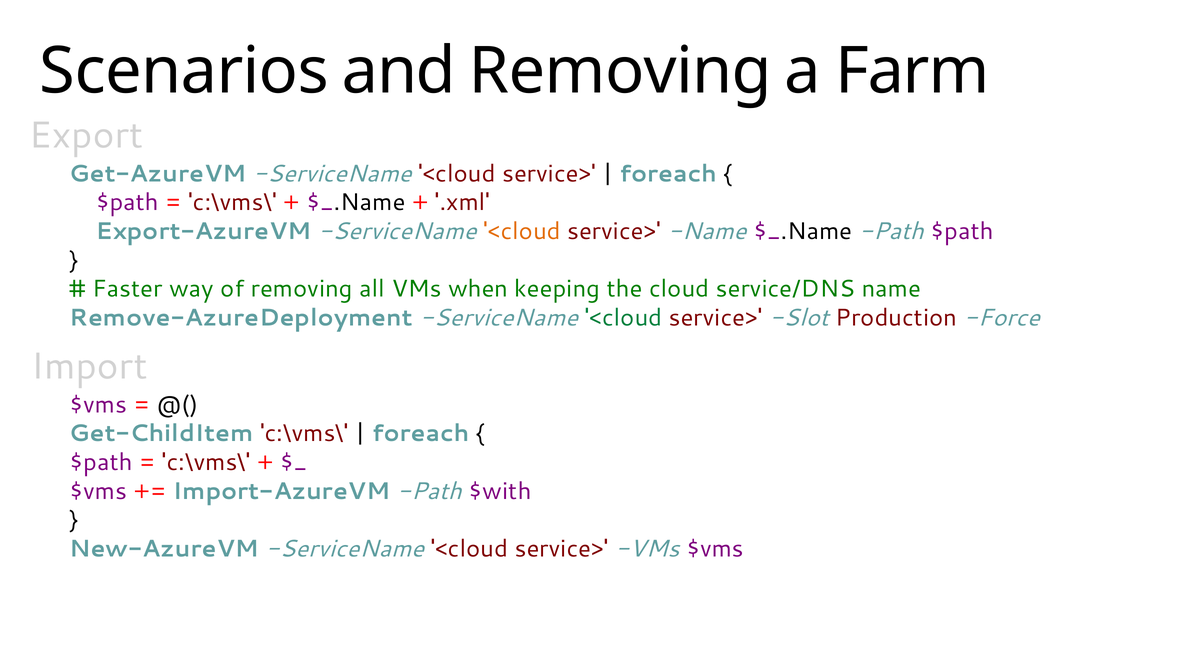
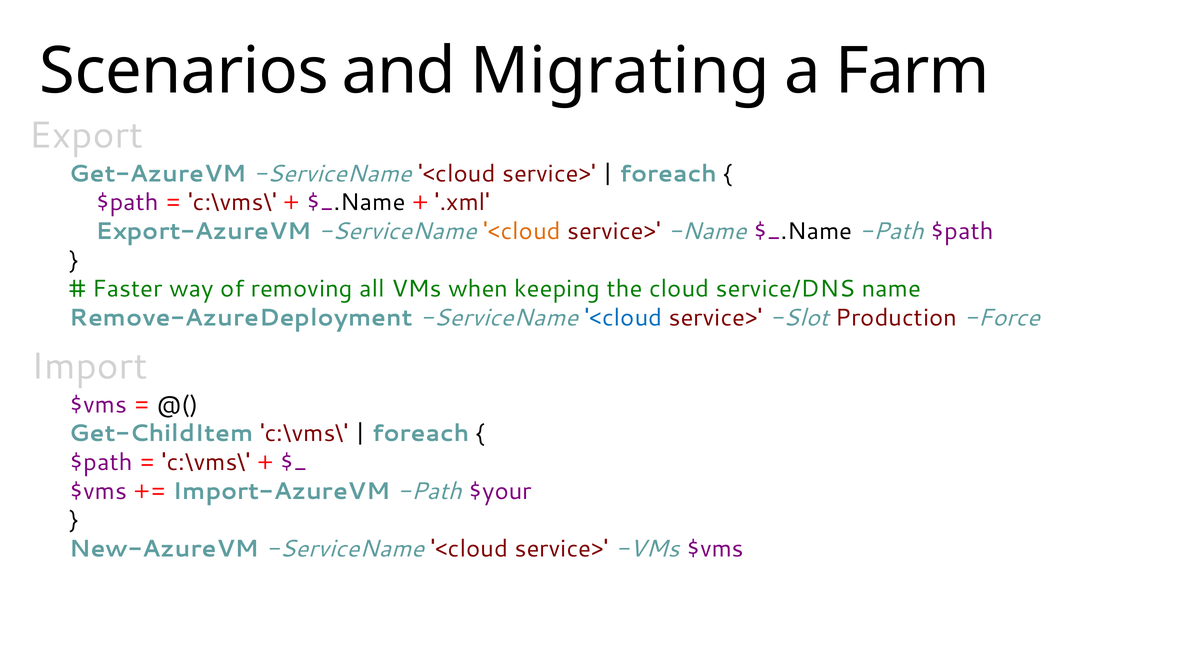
and Removing: Removing -> Migrating (620, 71)
<cloud colour: green -> blue (623, 318)
$with: $with -> $your (500, 491)
